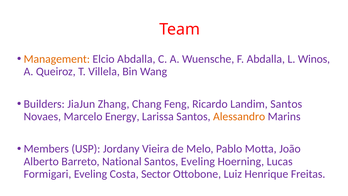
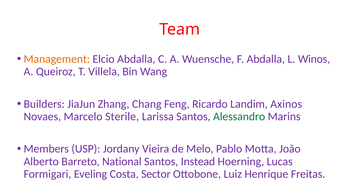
Landim Santos: Santos -> Axinos (286, 104)
Energy: Energy -> Sterile (122, 116)
Alessandro colour: orange -> green (239, 116)
Santos Eveling: Eveling -> Instead (198, 161)
